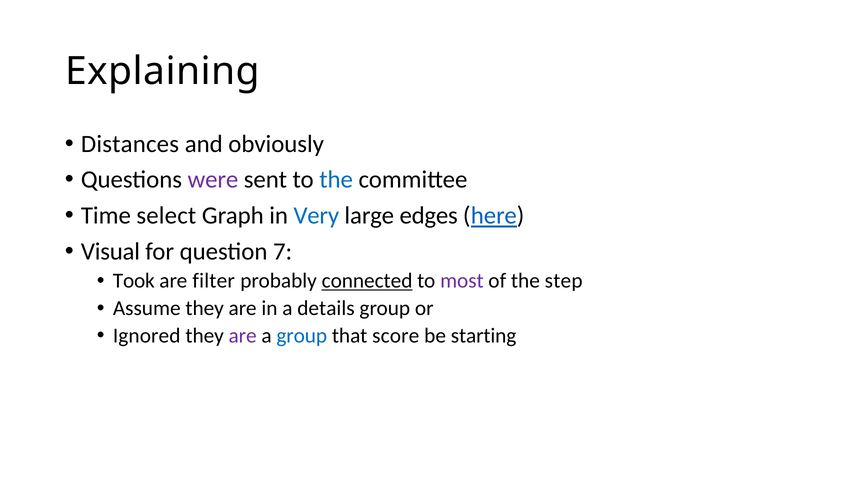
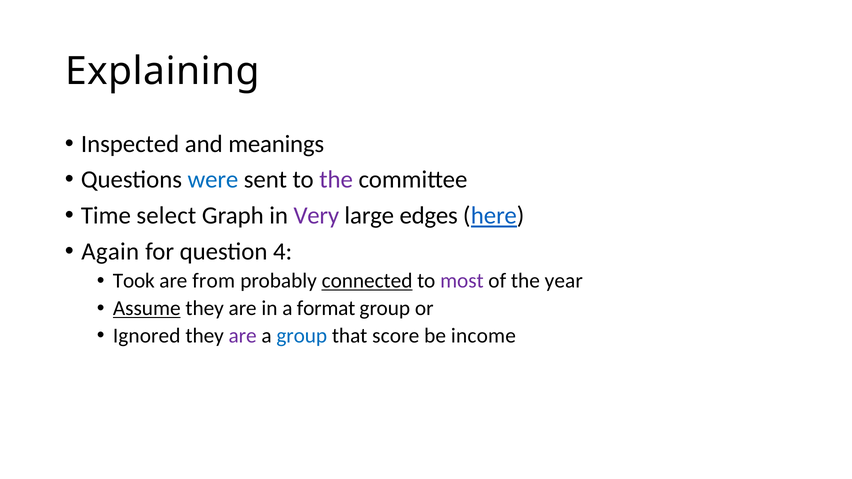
Distances: Distances -> Inspected (130, 144)
obviously: obviously -> meanings (276, 144)
were colour: purple -> blue (213, 180)
the colour: blue -> purple (336, 180)
Very colour: blue -> purple (316, 216)
Visual: Visual -> Again (110, 252)
7: 7 -> 4 (283, 252)
filter: filter -> from (214, 281)
step: step -> year (564, 281)
Assume underline: none -> present (147, 308)
details: details -> format (326, 308)
starting: starting -> income (483, 336)
